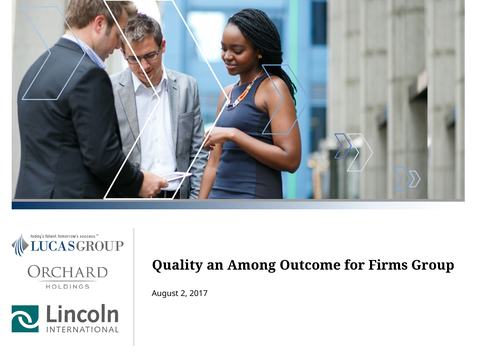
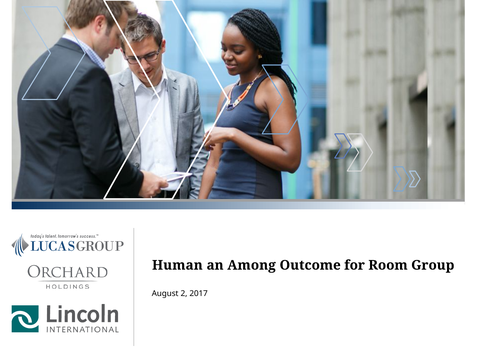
Quality: Quality -> Human (177, 266)
Firms: Firms -> Room (388, 266)
